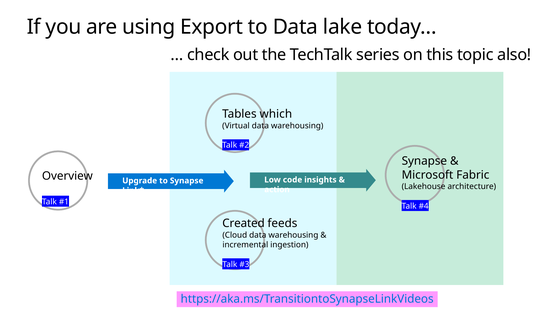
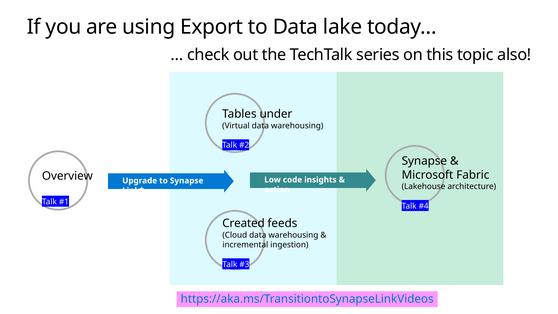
which: which -> under (276, 114)
